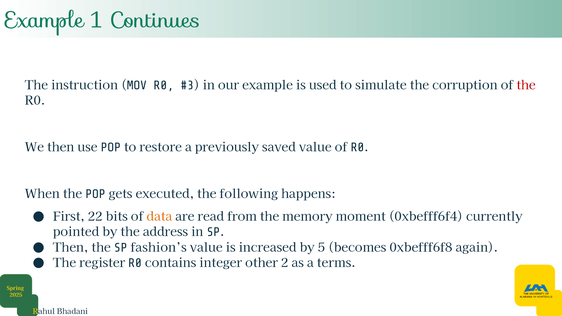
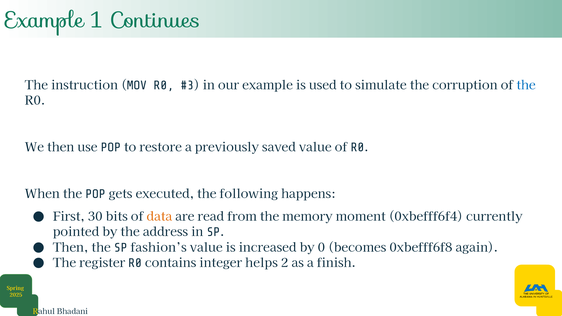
the colour: red -> blue (526, 85)
22: 22 -> 30 (95, 217)
5: 5 -> 0 (321, 248)
other: other -> helps (262, 263)
terms: terms -> finish (336, 263)
